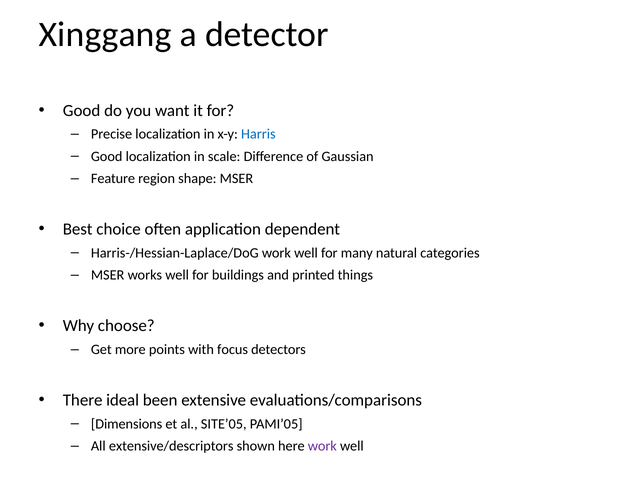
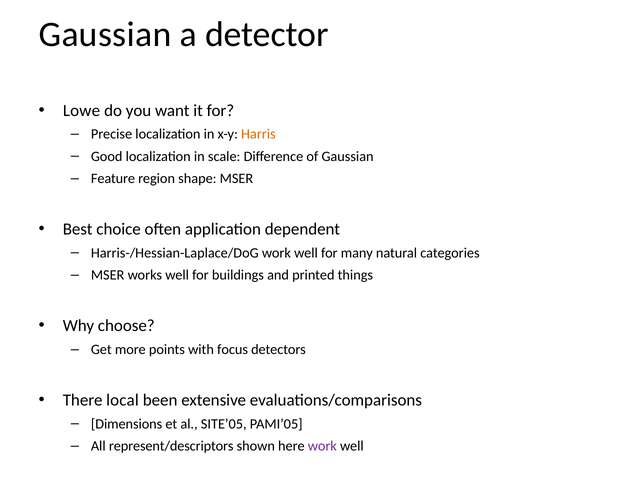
Xinggang: Xinggang -> Gaussian (105, 35)
Good: Good -> Lowe (81, 110)
Harris colour: blue -> orange (258, 134)
ideal: ideal -> local (122, 400)
extensive/descriptors: extensive/descriptors -> represent/descriptors (171, 446)
